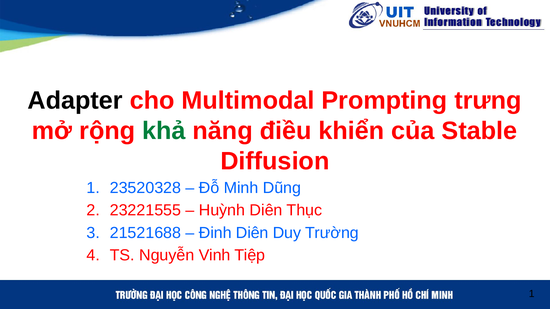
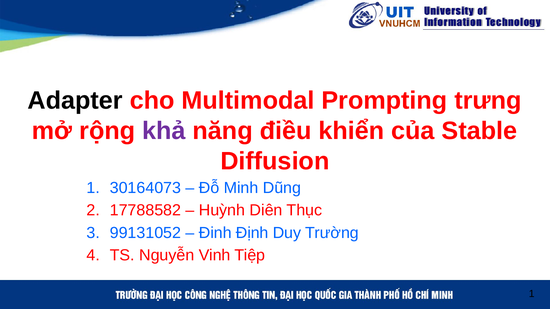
khả colour: green -> purple (164, 131)
23520328: 23520328 -> 30164073 (145, 188)
23221555: 23221555 -> 17788582 (145, 211)
21521688: 21521688 -> 99131052 (145, 233)
Đinh Diên: Diên -> Định (252, 233)
